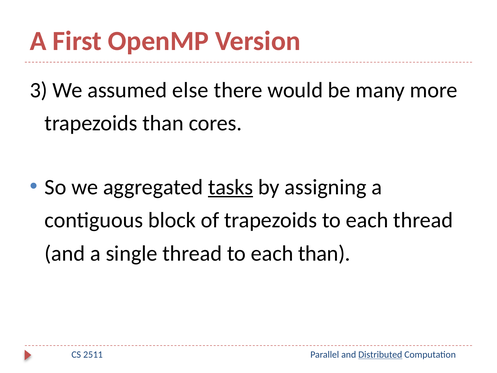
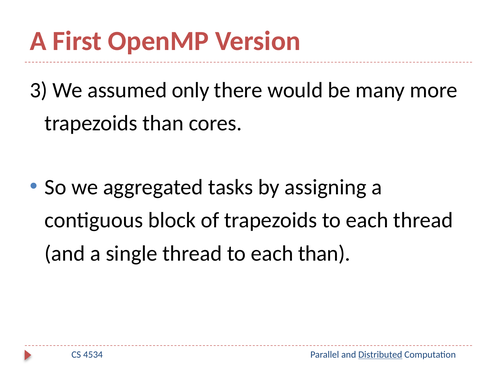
else: else -> only (191, 90)
tasks underline: present -> none (231, 187)
2511: 2511 -> 4534 (93, 354)
